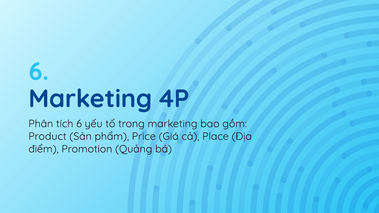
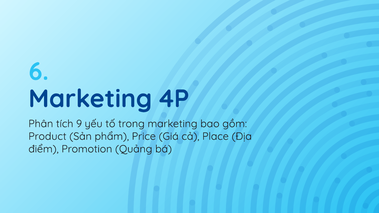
tích 6: 6 -> 9 (79, 124)
